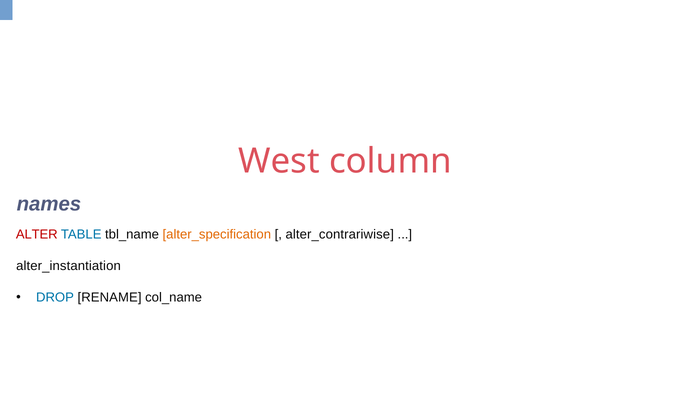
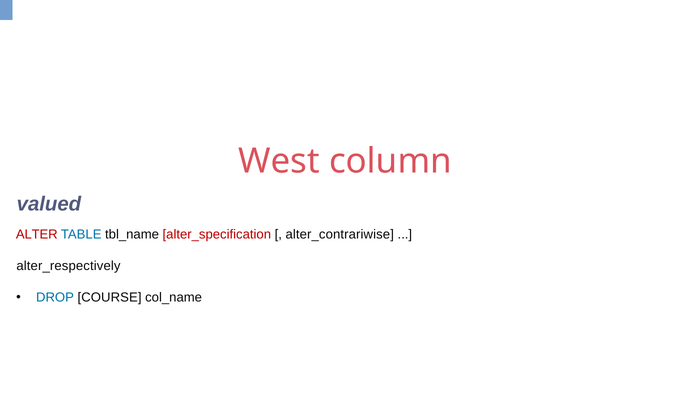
names: names -> valued (49, 204)
alter_specification colour: orange -> red (217, 235)
alter_instantiation: alter_instantiation -> alter_respectively (68, 266)
RENAME: RENAME -> COURSE (110, 298)
